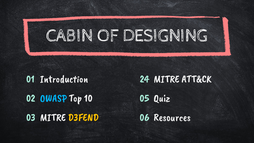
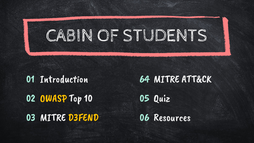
DESIGNING: DESIGNING -> STUDENTS (165, 35)
24: 24 -> 64 (145, 79)
OWASP colour: light blue -> yellow (53, 98)
